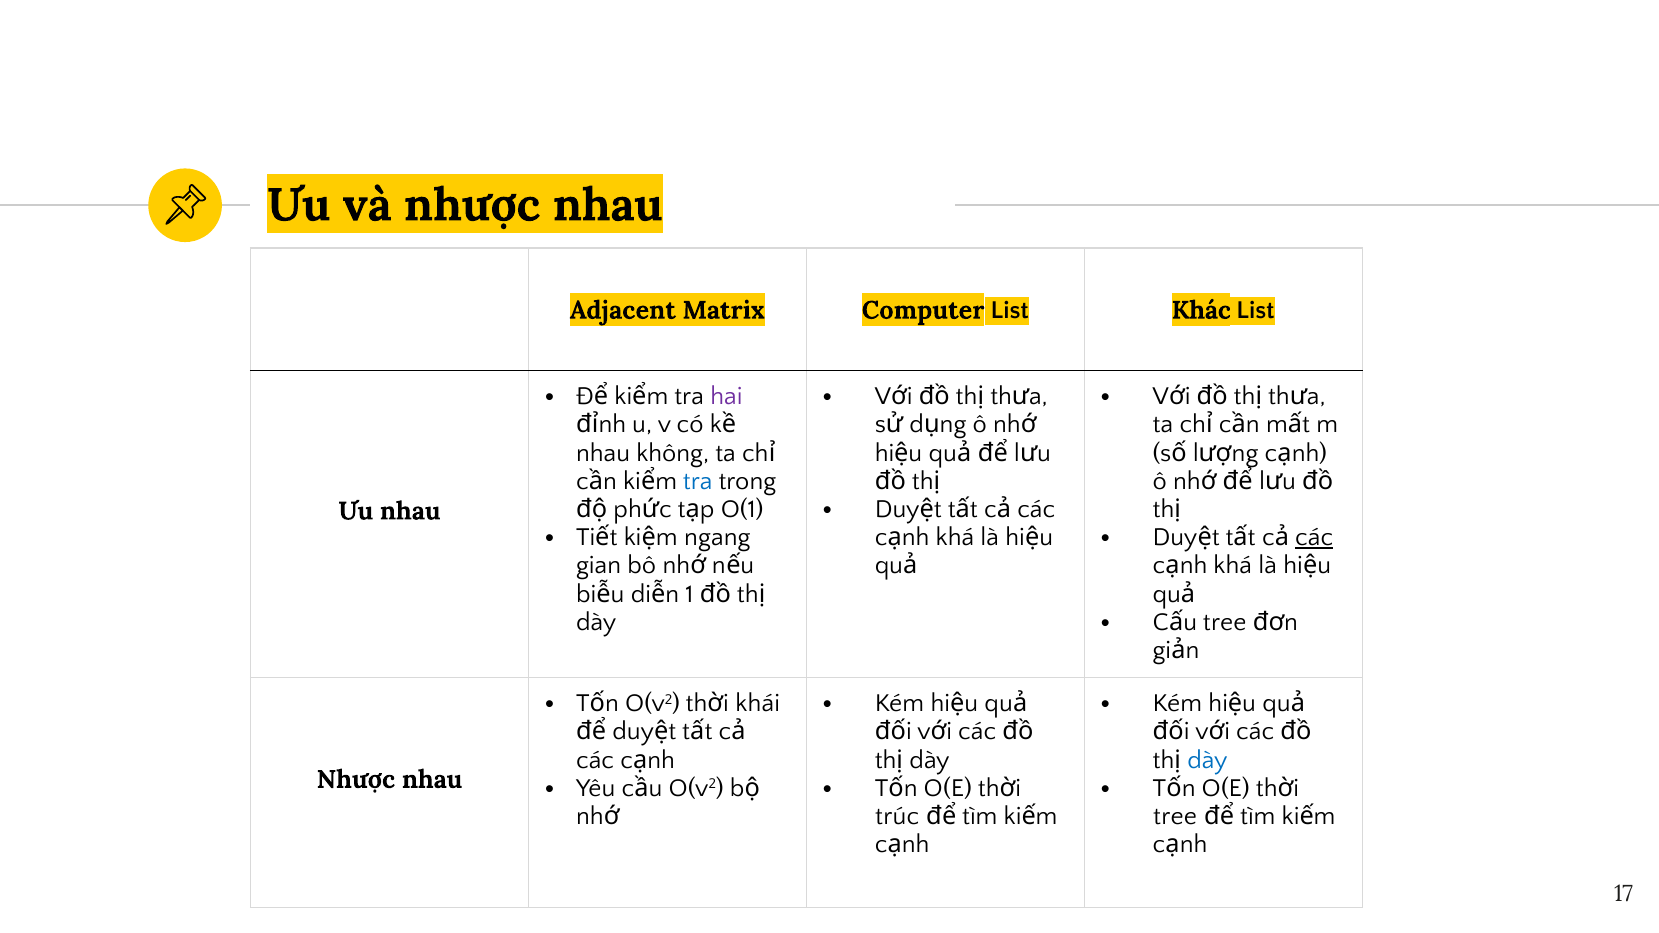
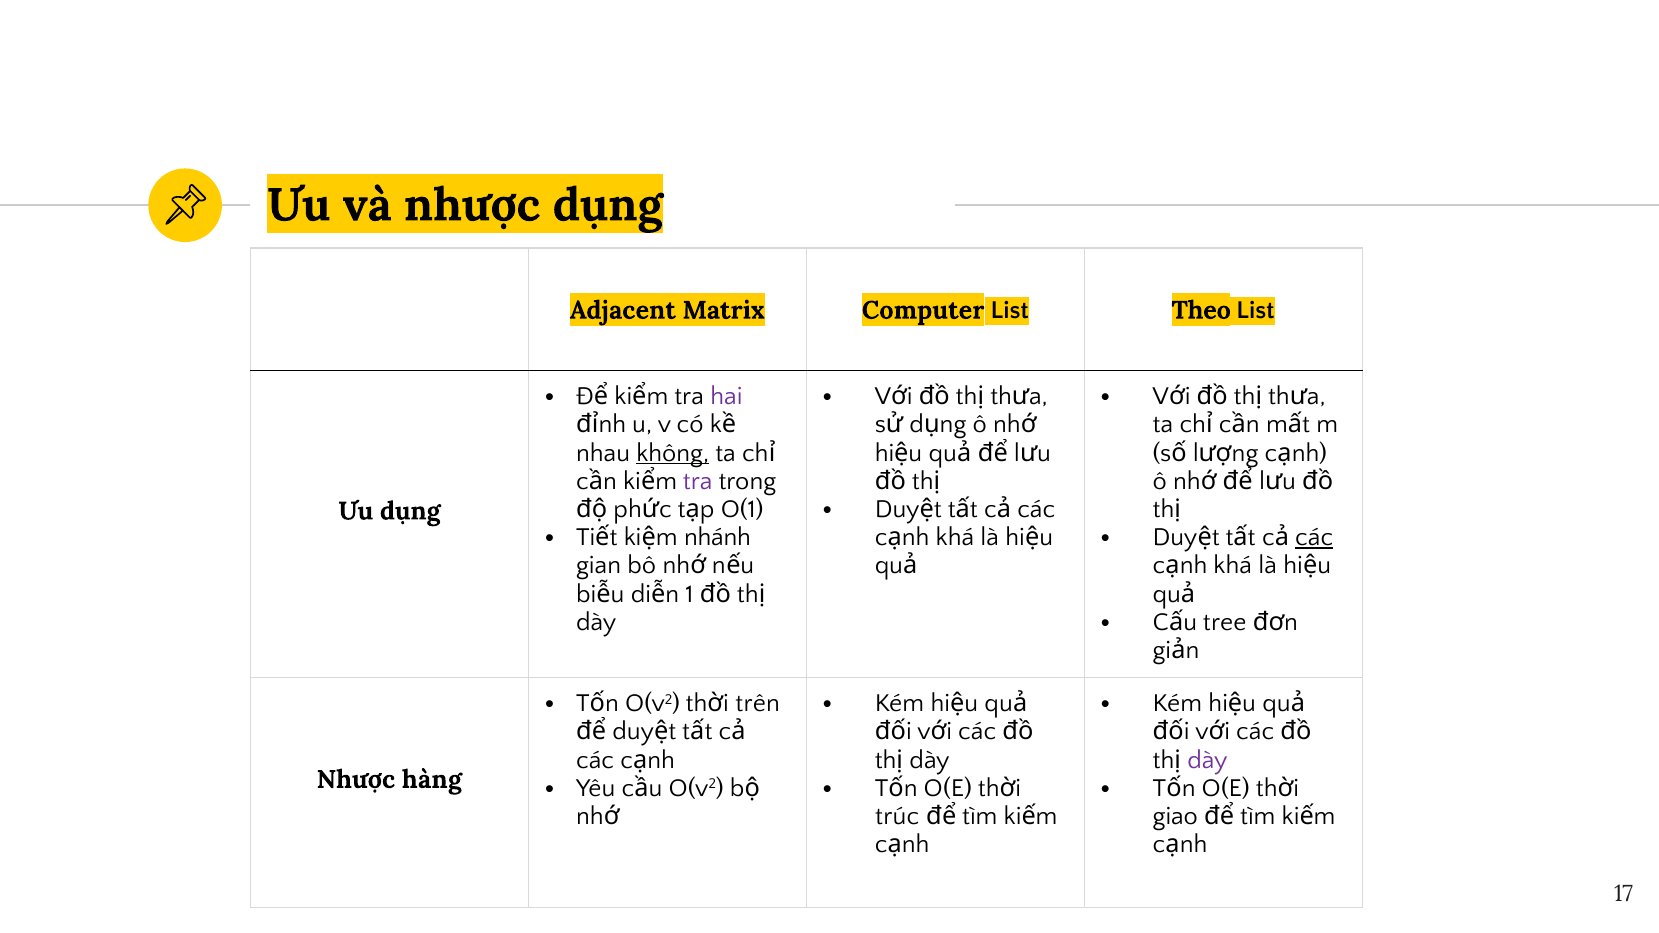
và nhược nhau: nhau -> dụng (608, 205)
Khác: Khác -> Theo (1201, 310)
không underline: none -> present (673, 453)
tra colour: blue -> purple (698, 481)
Ưu nhau: nhau -> dụng (410, 511)
ngang: ngang -> nhánh (718, 537)
khái: khái -> trên (758, 703)
dày colour: blue -> purple (1207, 760)
nhau: nhau -> hàng (432, 780)
tree: tree -> giao (1175, 816)
